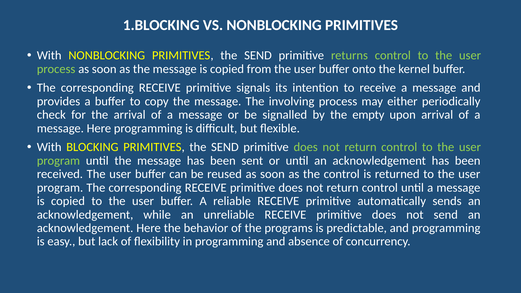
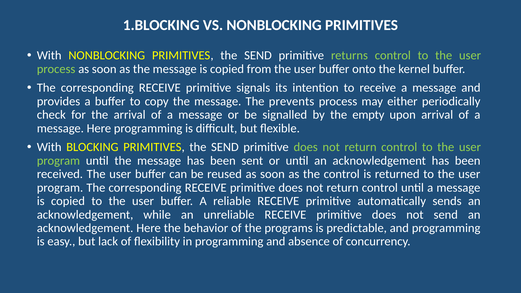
involving: involving -> prevents (292, 101)
